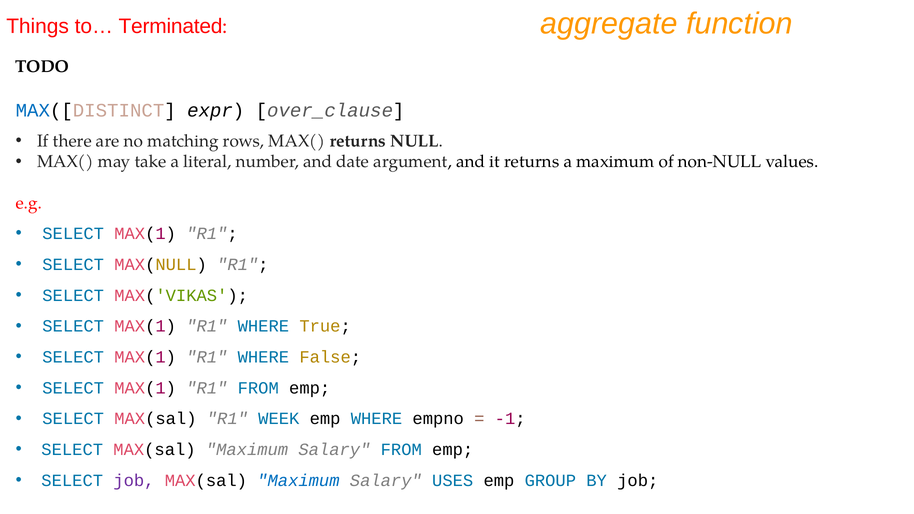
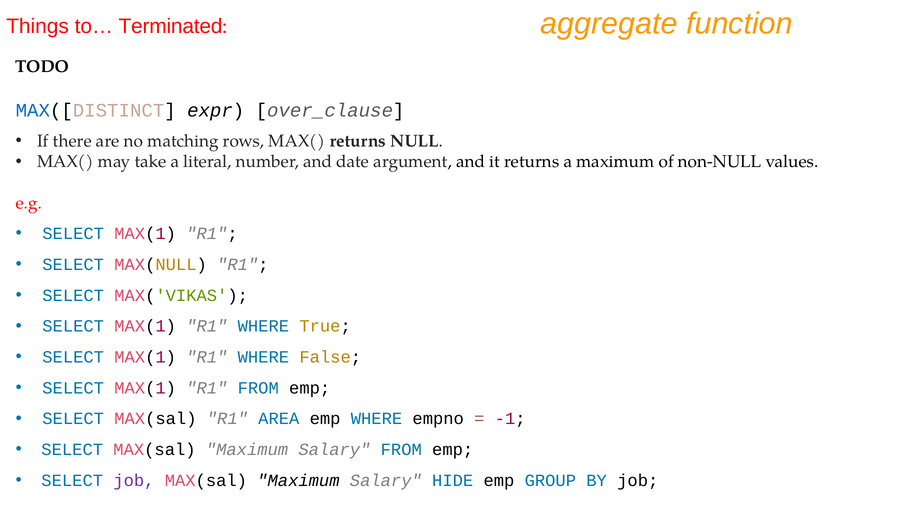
WEEK: WEEK -> AREA (279, 419)
Maximum colour: blue -> black (298, 481)
USES: USES -> HIDE (453, 481)
